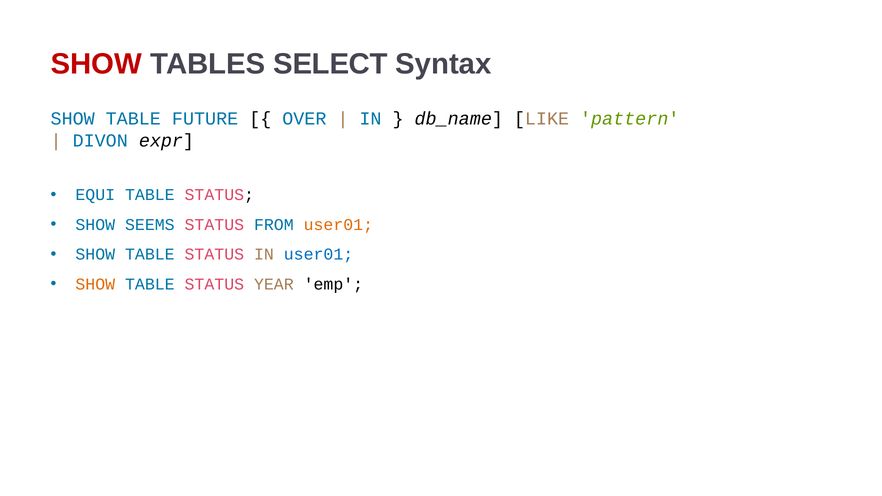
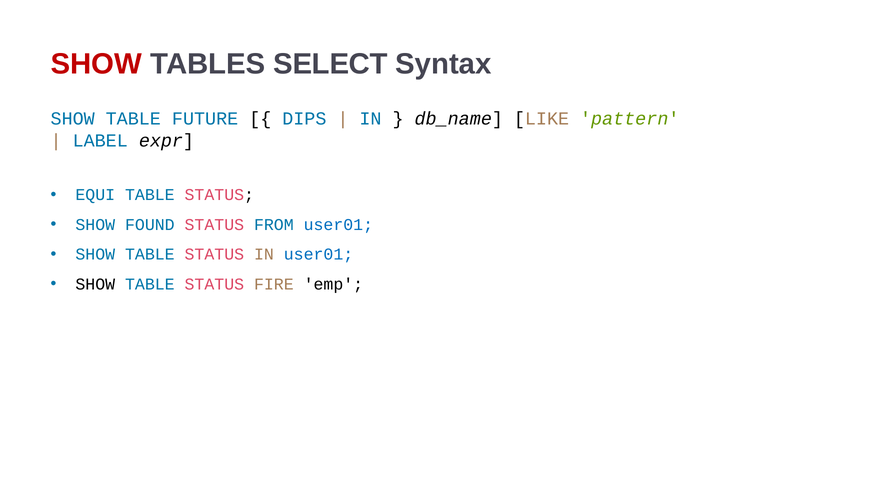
OVER: OVER -> DIPS (304, 119)
DIVON: DIVON -> LABEL (100, 141)
SEEMS: SEEMS -> FOUND (150, 225)
user01 colour: orange -> blue (338, 225)
SHOW colour: orange -> black (95, 284)
YEAR: YEAR -> FIRE (274, 284)
